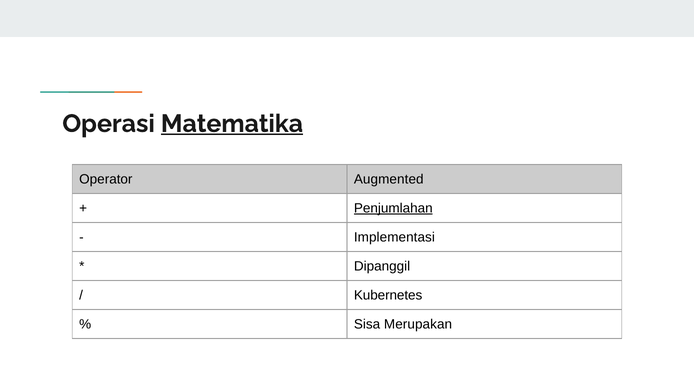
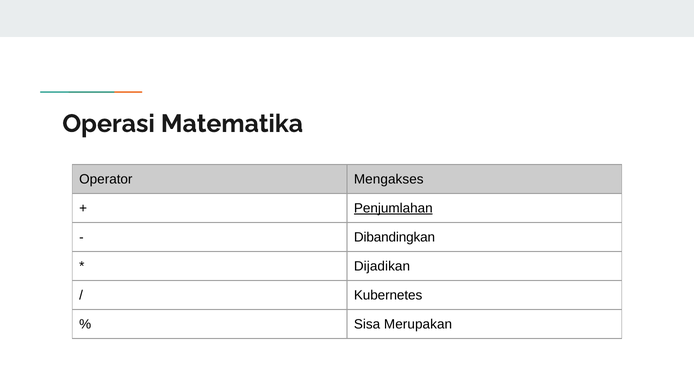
Matematika underline: present -> none (232, 124)
Augmented: Augmented -> Mengakses (389, 179)
Implementasi: Implementasi -> Dibandingkan (395, 237)
Dipanggil: Dipanggil -> Dijadikan (382, 266)
